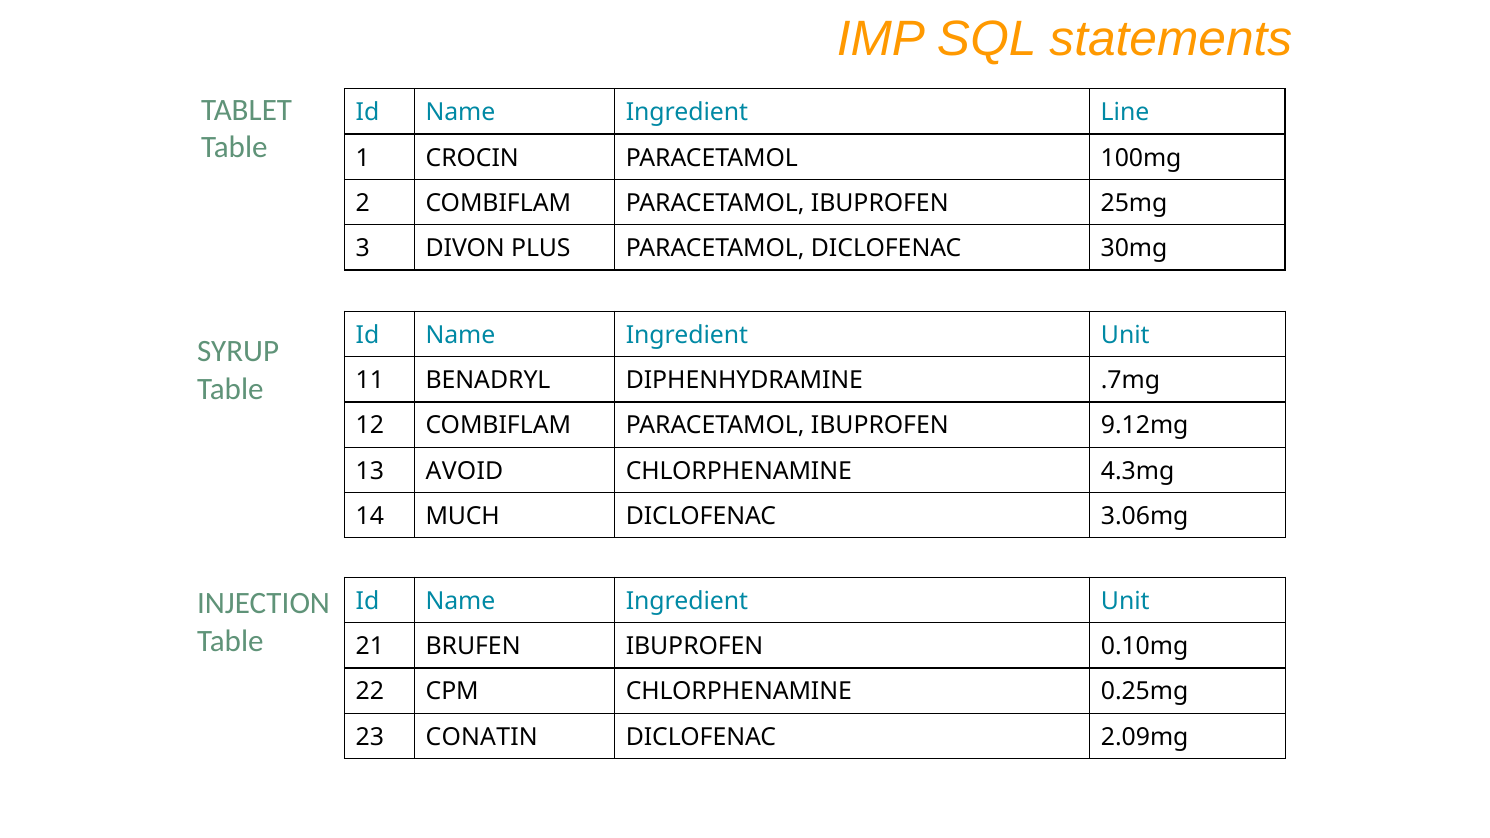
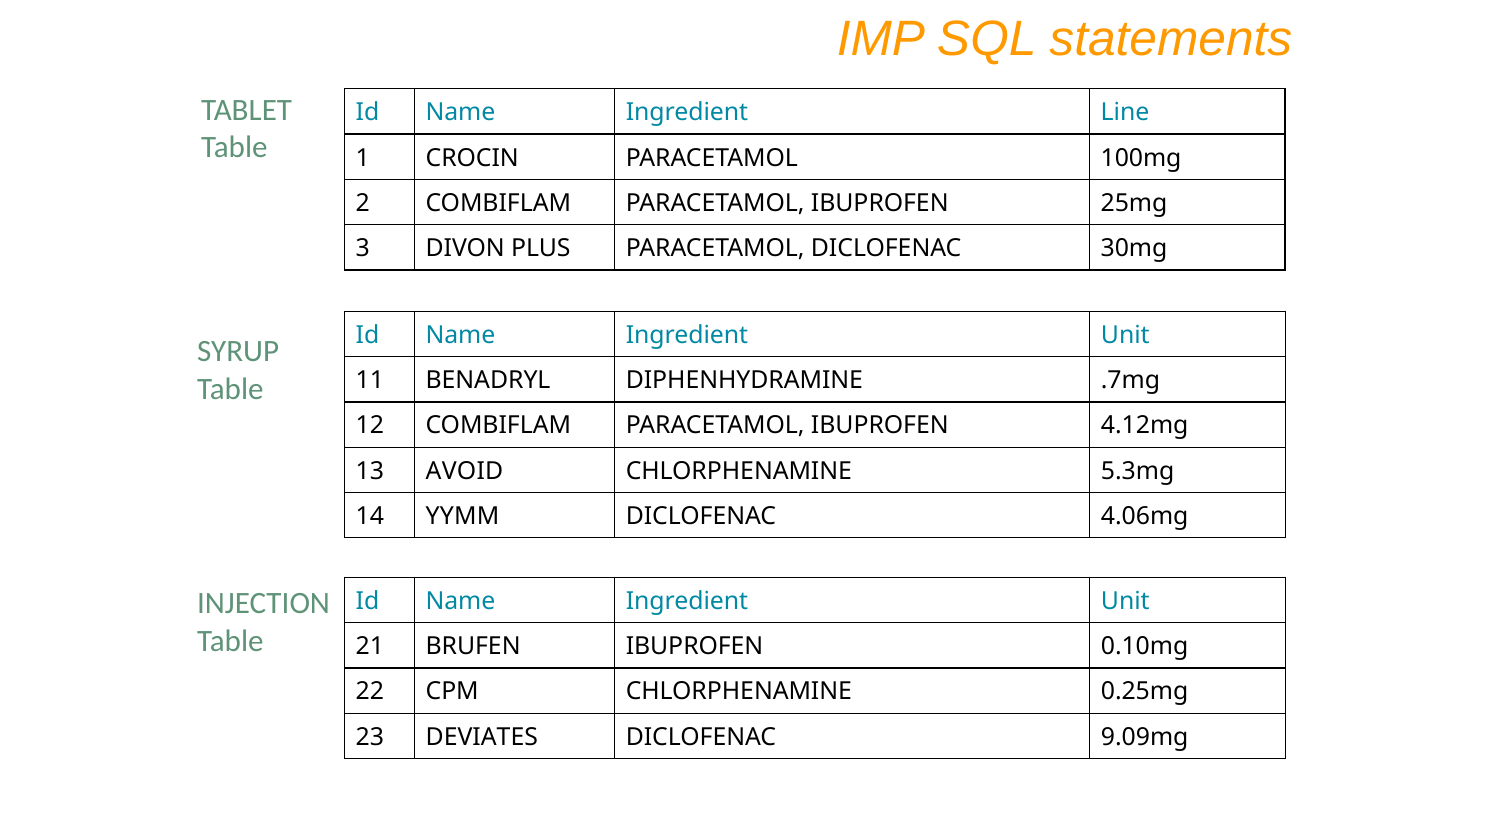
9.12mg: 9.12mg -> 4.12mg (1145, 426)
4.3mg: 4.3mg -> 5.3mg (1138, 471)
MUCH: MUCH -> YYMM (462, 516)
3.06mg: 3.06mg -> 4.06mg (1145, 516)
CONATIN: CONATIN -> DEVIATES (482, 737)
2.09mg: 2.09mg -> 9.09mg (1145, 737)
